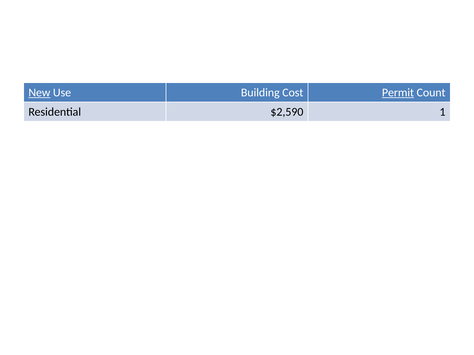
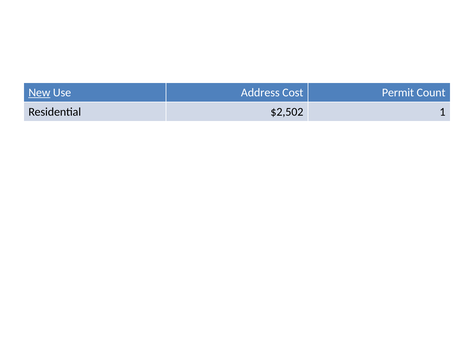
Building: Building -> Address (260, 93)
Permit underline: present -> none (398, 93)
$2,590: $2,590 -> $2,502 (287, 112)
